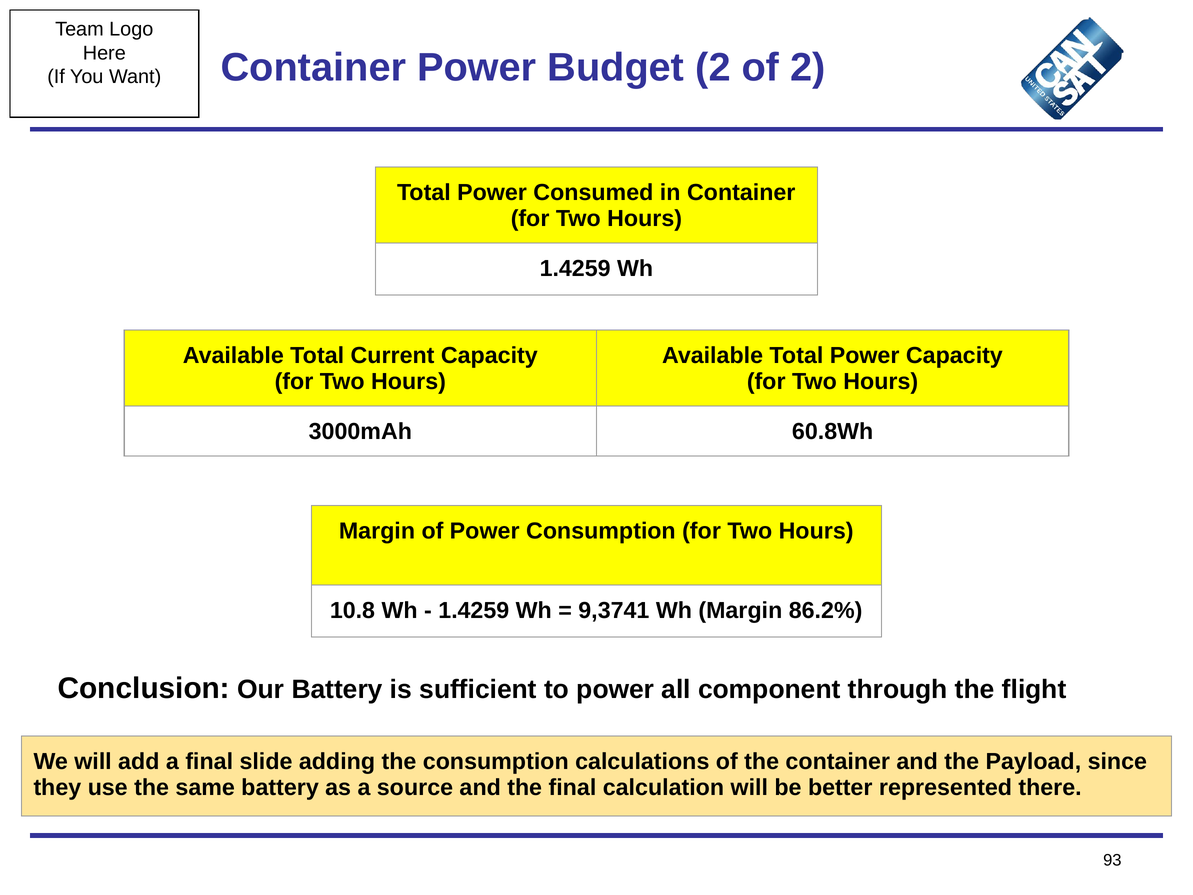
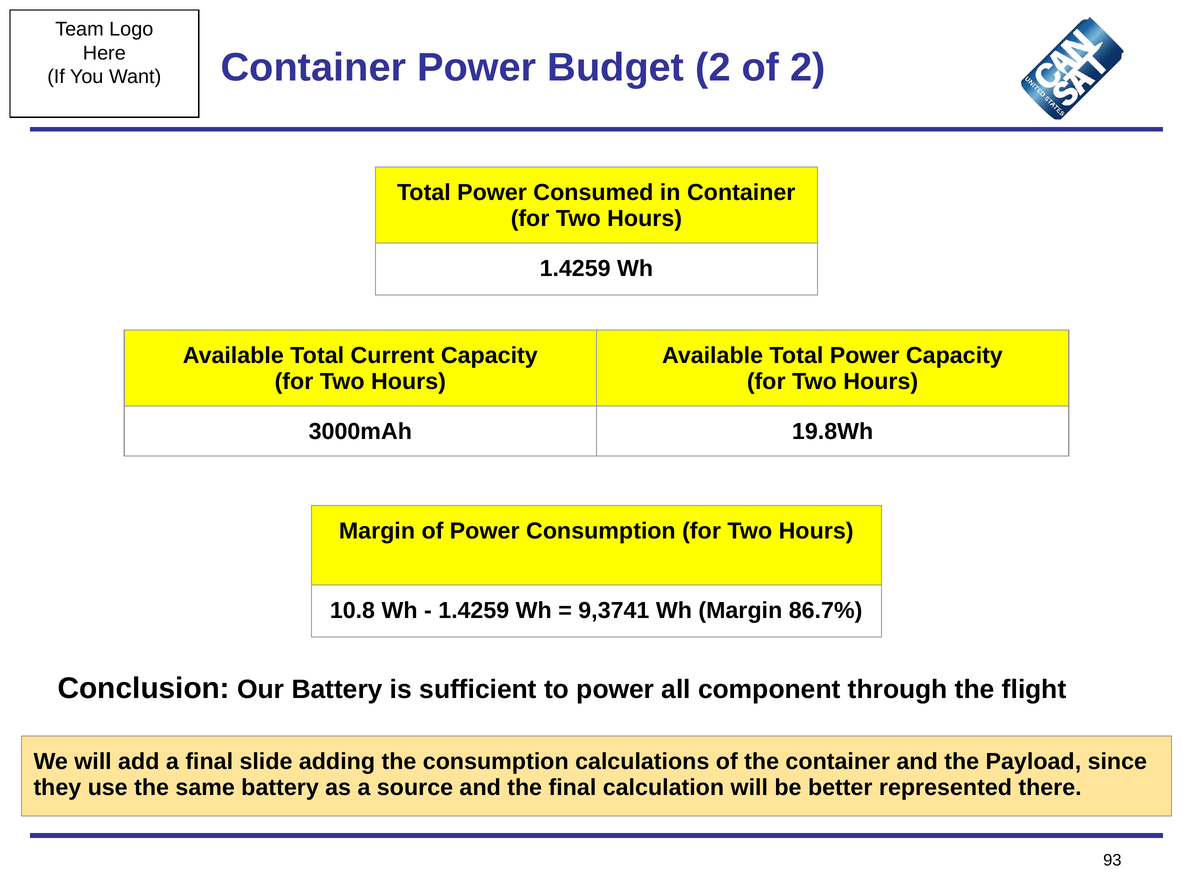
60.8Wh: 60.8Wh -> 19.8Wh (833, 431)
86.2%: 86.2% -> 86.7% (826, 610)
